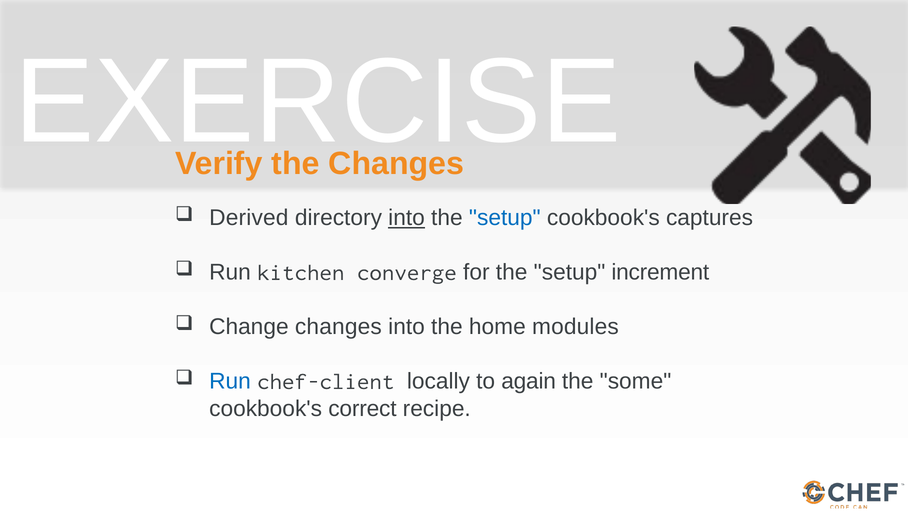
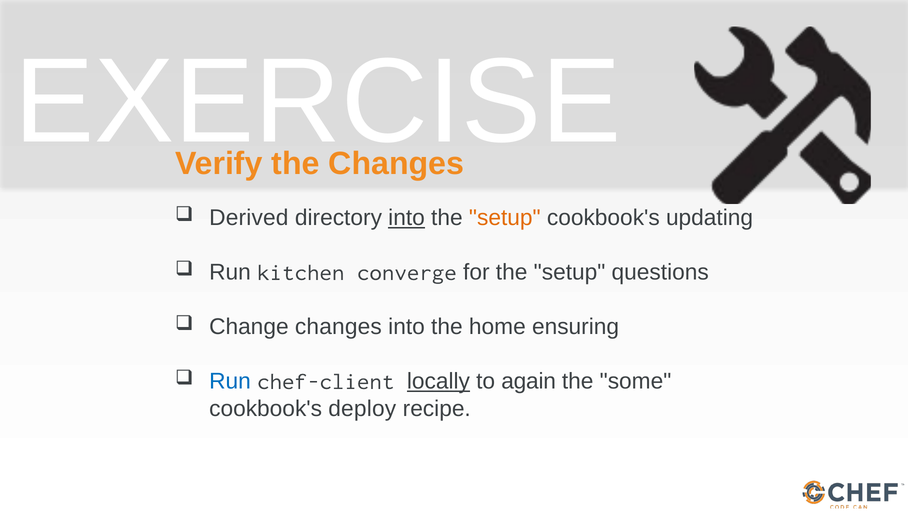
setup colour: blue -> orange (505, 218)
captures: captures -> updating (710, 218)
increment: increment -> questions (660, 272)
modules: modules -> ensuring (576, 327)
locally underline: none -> present (438, 381)
correct: correct -> deploy (362, 409)
